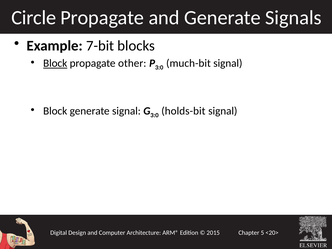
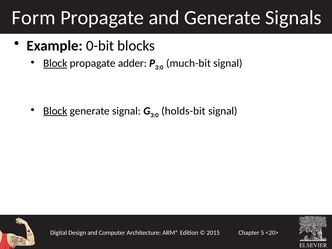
Circle: Circle -> Form (34, 18)
7-bit: 7-bit -> 0-bit (100, 46)
other: other -> adder (132, 63)
Block underline: none -> present (55, 111)
